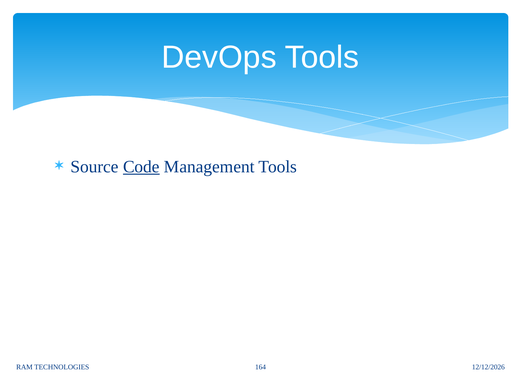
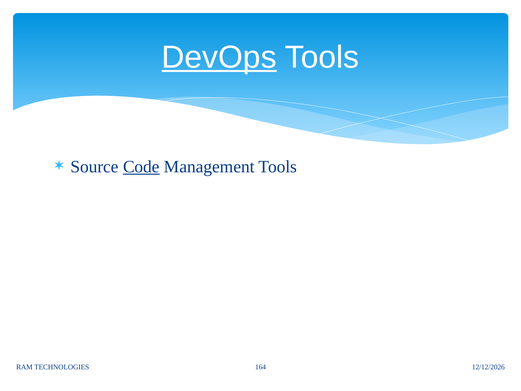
DevOps underline: none -> present (219, 57)
